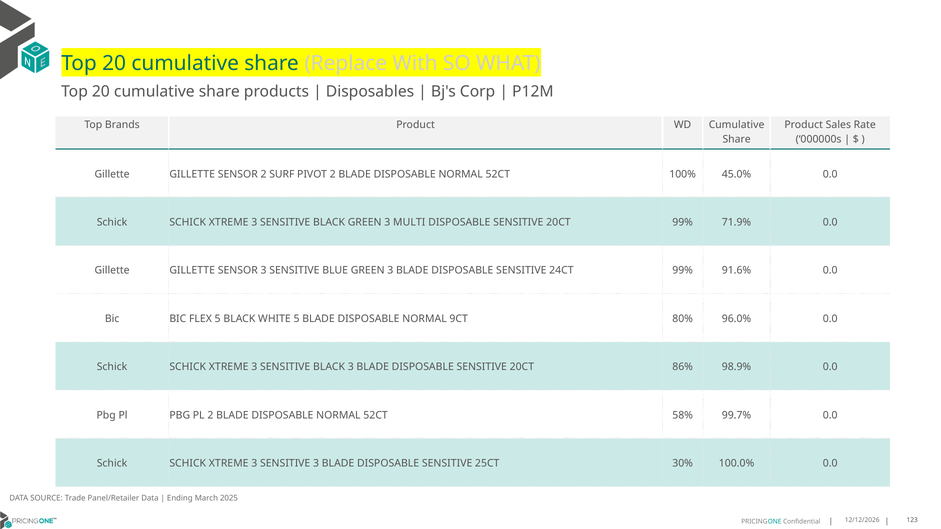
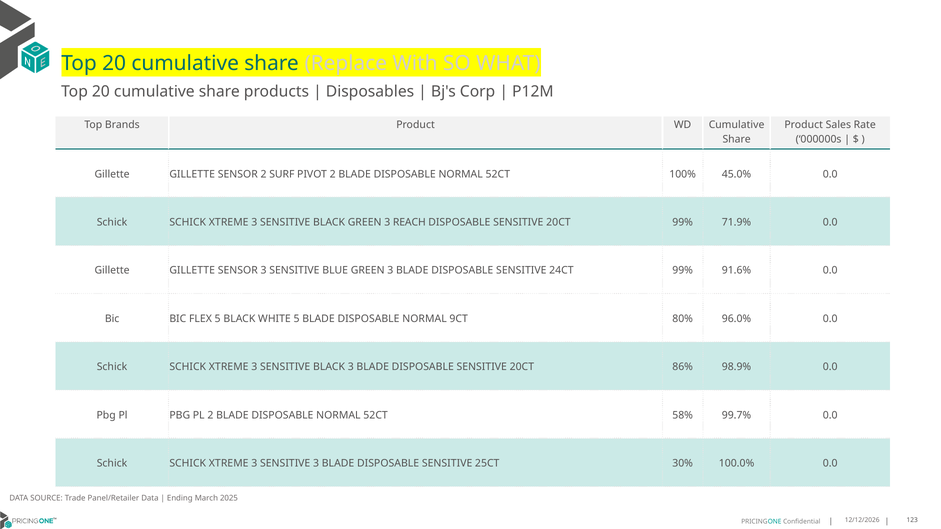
MULTI: MULTI -> REACH (409, 222)
